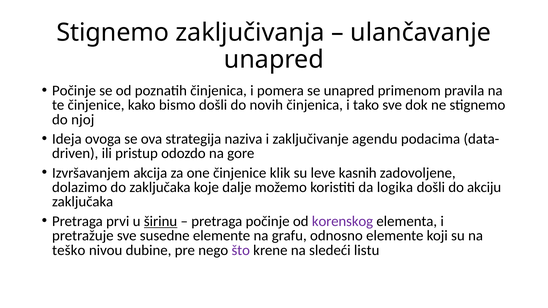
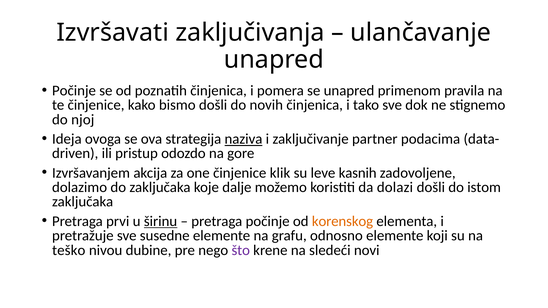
Stignemo: Stignemo -> Izvršavati (113, 32)
naziva underline: none -> present (243, 139)
agendu: agendu -> partner (375, 139)
logika: logika -> dolazi (395, 188)
akciju: akciju -> istom (484, 188)
korenskog colour: purple -> orange (343, 221)
listu: listu -> novi (367, 250)
